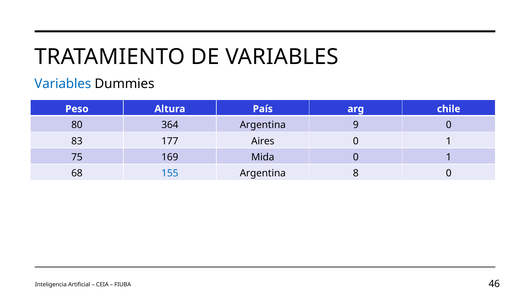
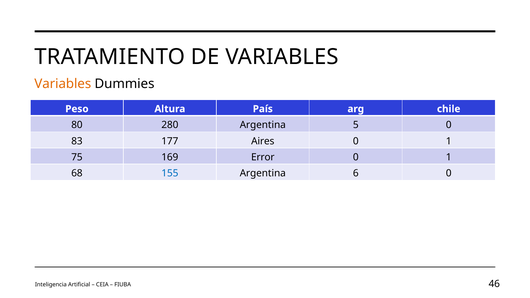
Variables colour: blue -> orange (63, 84)
364: 364 -> 280 (170, 125)
9: 9 -> 5 (356, 125)
Mida: Mida -> Error (263, 157)
8: 8 -> 6 (356, 173)
